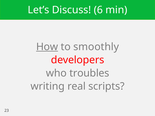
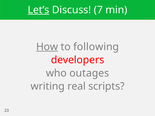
Let’s underline: none -> present (38, 10)
6: 6 -> 7 (98, 10)
smoothly: smoothly -> following (96, 47)
troubles: troubles -> outages (89, 73)
